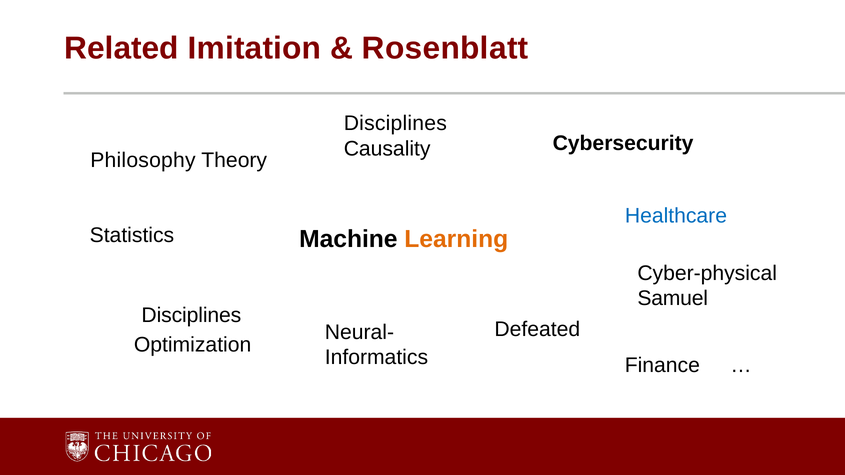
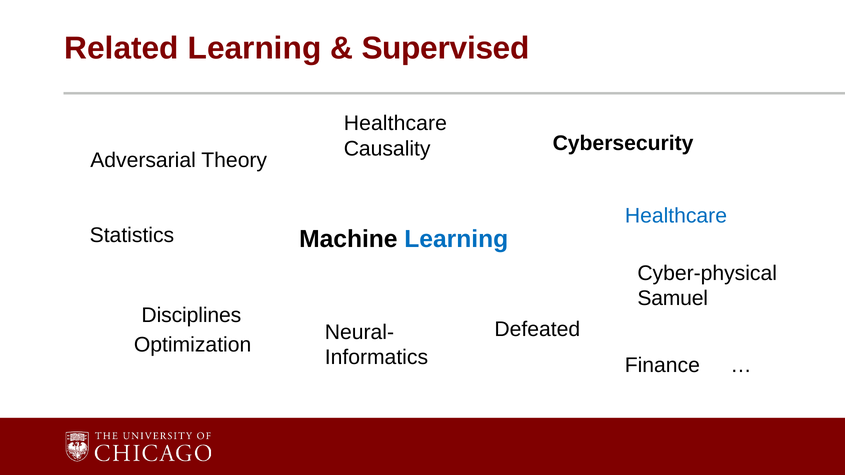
Related Imitation: Imitation -> Learning (255, 48)
Rosenblatt: Rosenblatt -> Supervised (446, 48)
Disciplines: Disciplines -> Healthcare (395, 123)
Philosophy: Philosophy -> Adversarial (143, 161)
Learning colour: orange -> blue (456, 239)
